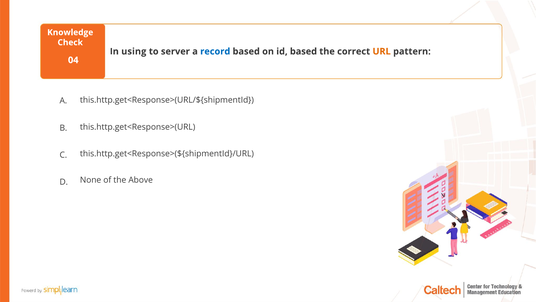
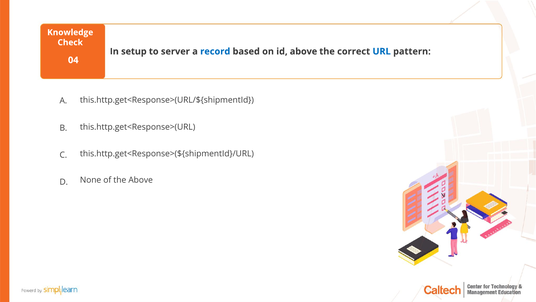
using: using -> setup (134, 51)
id based: based -> above (303, 51)
URL colour: orange -> blue (382, 51)
